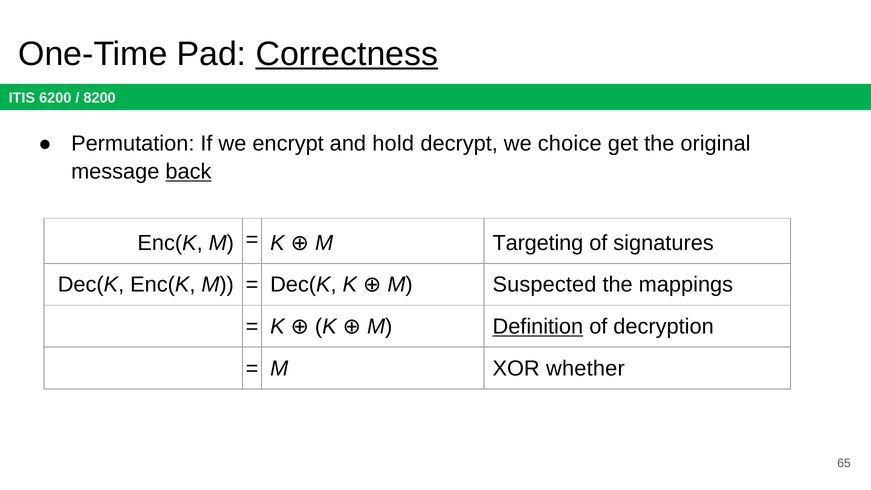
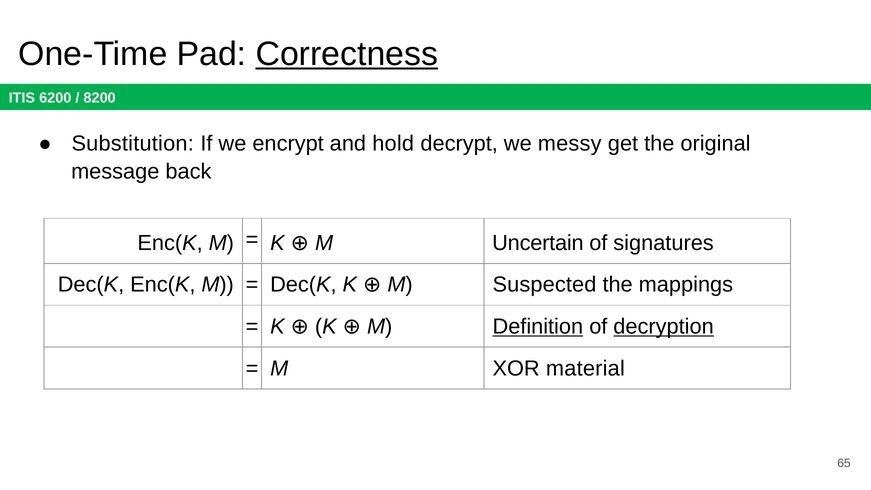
Permutation: Permutation -> Substitution (133, 144)
choice: choice -> messy (570, 144)
back underline: present -> none (188, 172)
Targeting: Targeting -> Uncertain (538, 243)
decryption underline: none -> present (664, 327)
whether: whether -> material (585, 368)
